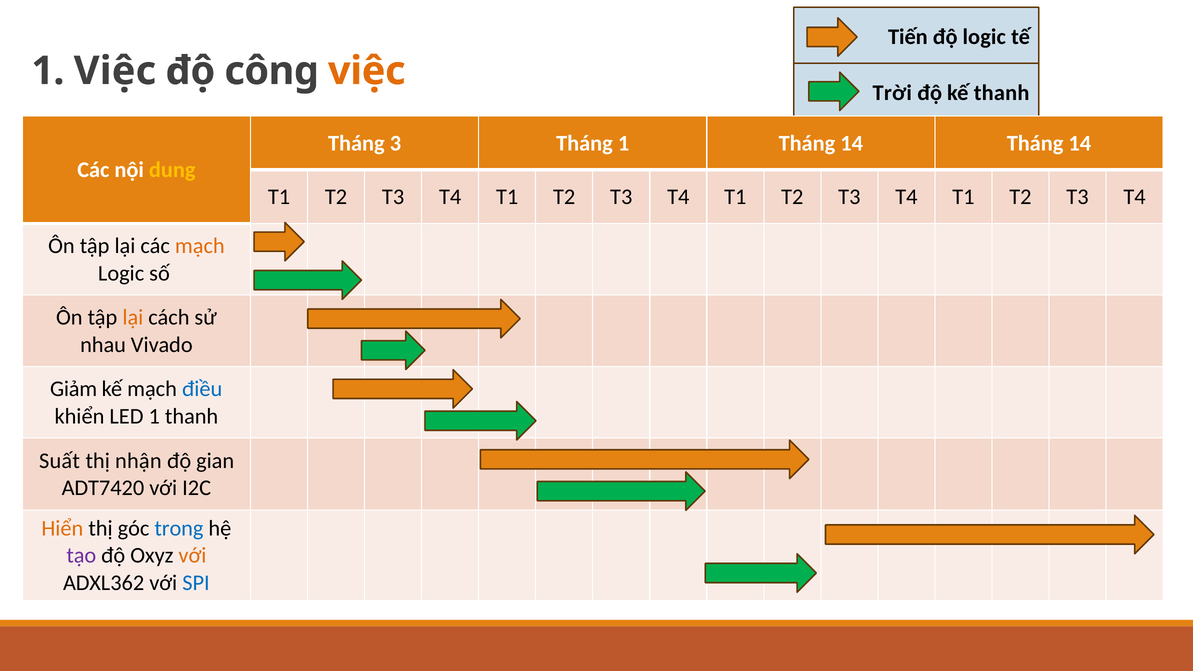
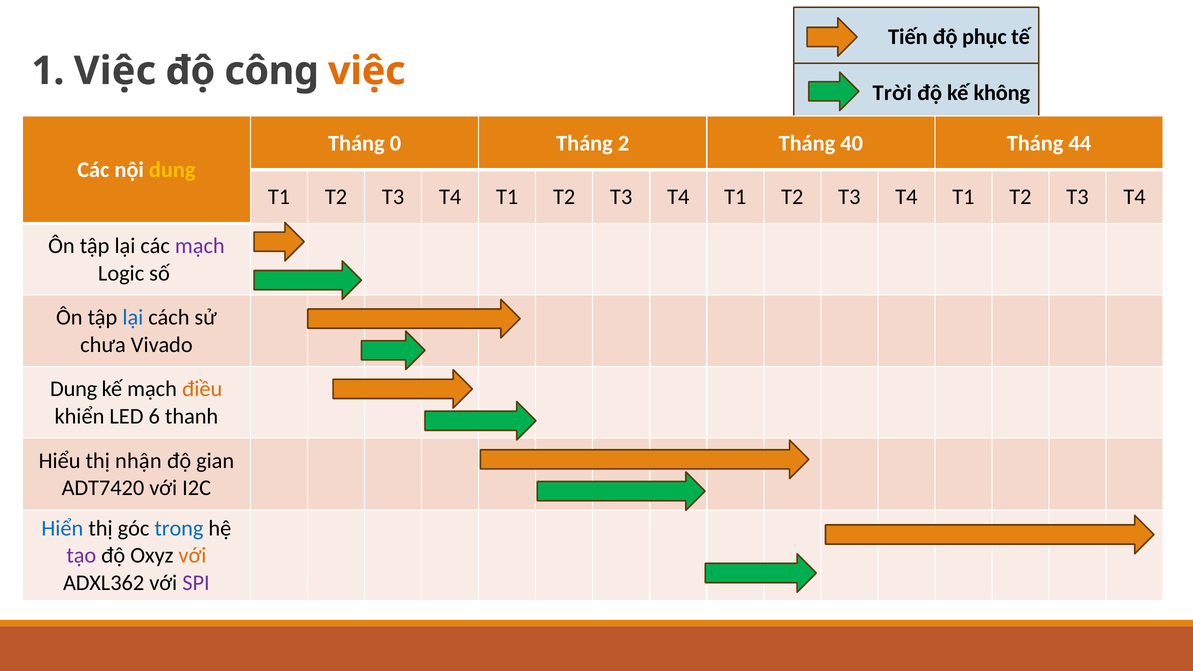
độ logic: logic -> phục (984, 37)
kế thanh: thanh -> không (1002, 93)
3: 3 -> 0 (395, 143)
Tháng 1: 1 -> 2 (624, 143)
14: 14 -> 40 (852, 143)
14: 14 -> 44 (1080, 143)
mạch colour: orange -> purple (200, 246)
lại colour: orange -> blue (133, 318)
nhau: nhau -> chưa (103, 345)
Giảm: Giảm -> Dung (74, 389)
điều colour: blue -> orange (202, 389)
LED 1: 1 -> 6 (154, 416)
Suất: Suất -> Hiểu (60, 461)
Hiển colour: orange -> blue (62, 528)
SPI colour: blue -> purple (196, 583)
